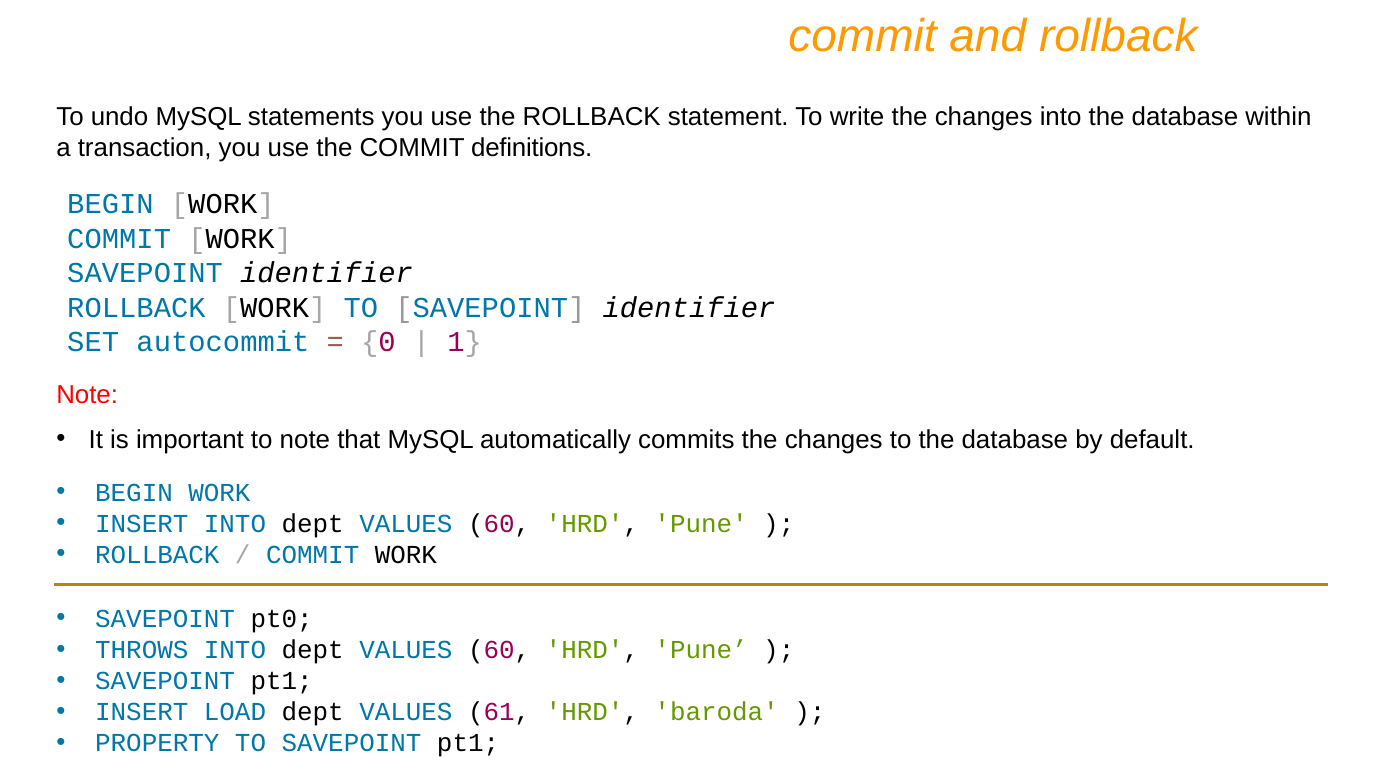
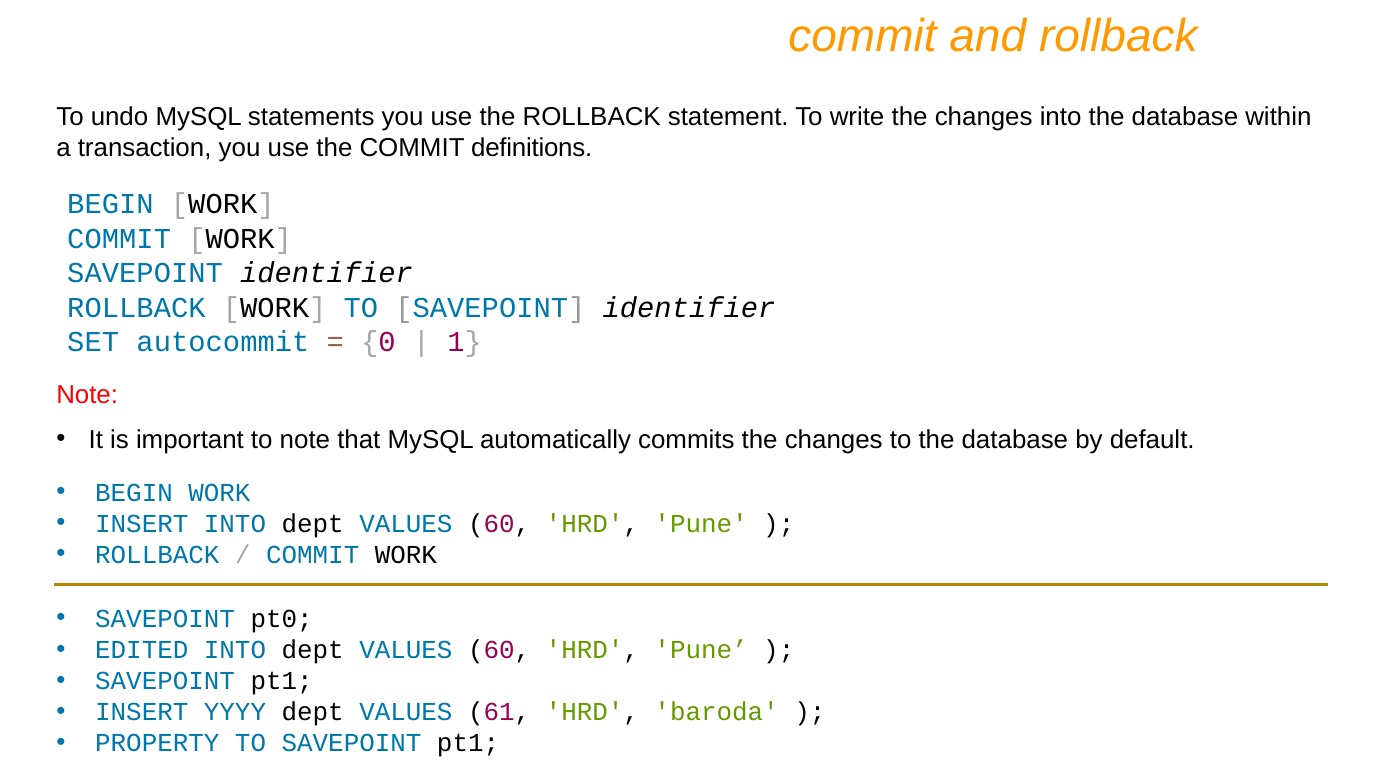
THROWS: THROWS -> EDITED (142, 650)
LOAD: LOAD -> YYYY (235, 712)
